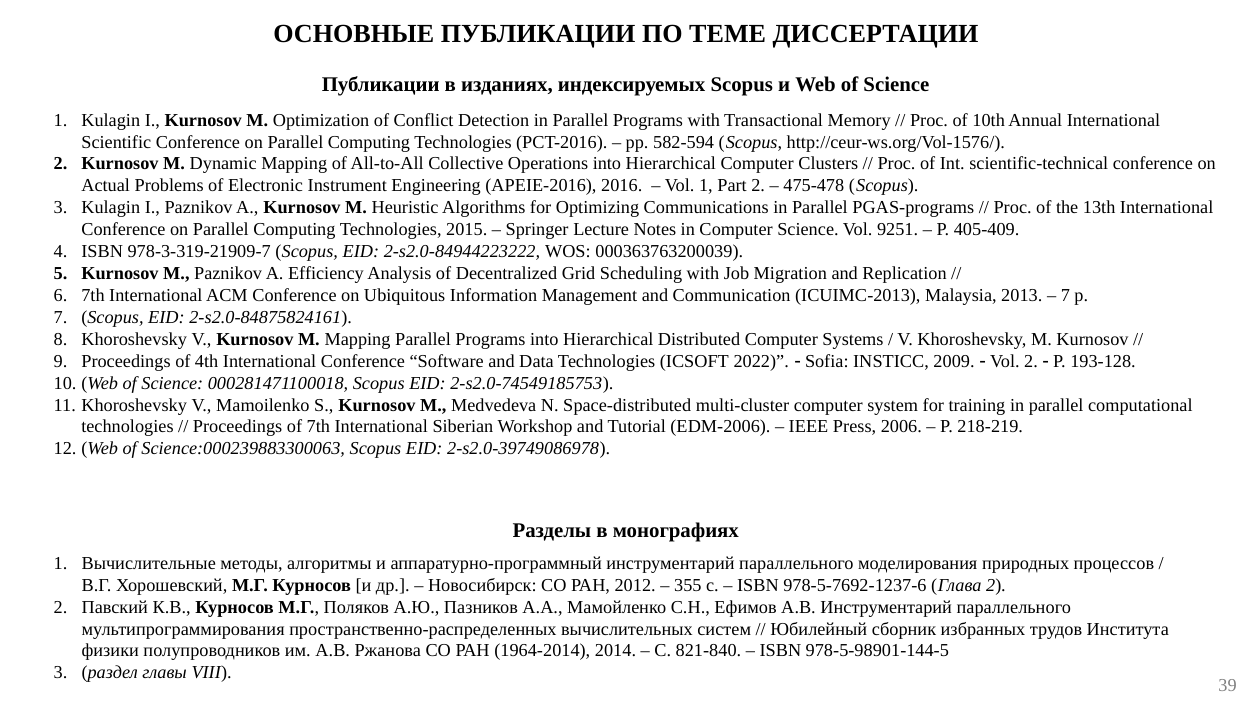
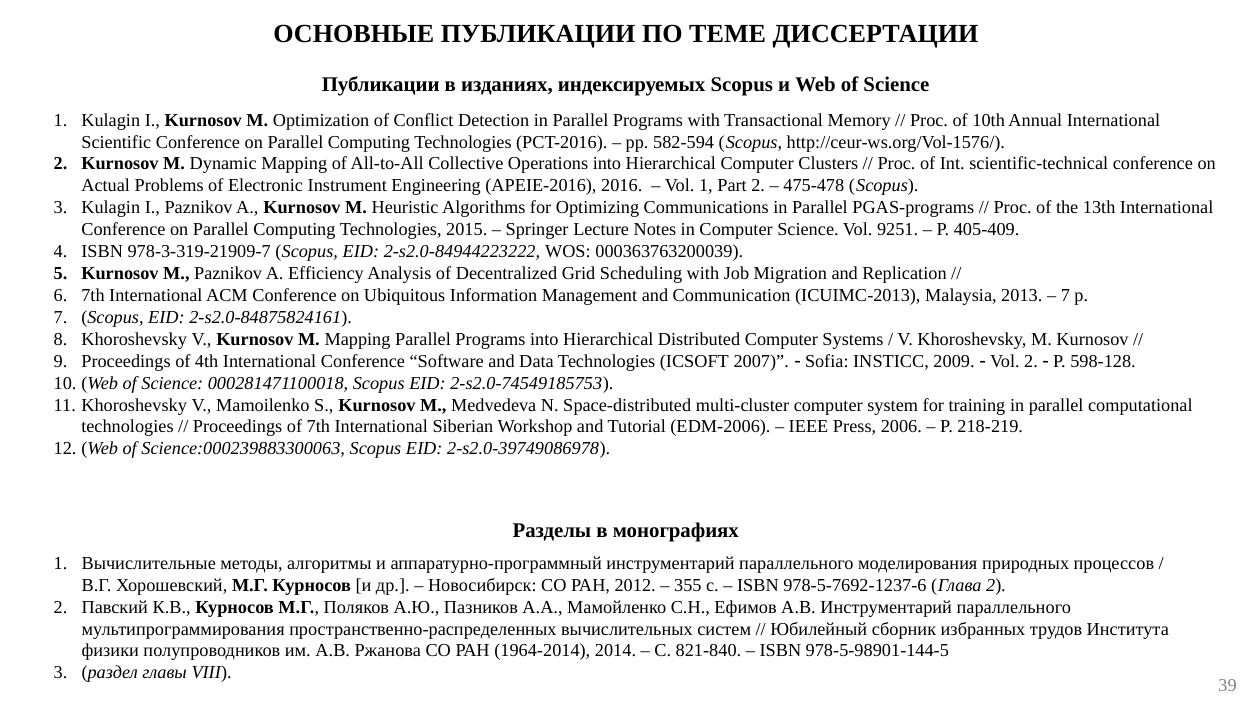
2022: 2022 -> 2007 (761, 361)
193‑128: 193‑128 -> 598‑128 (1103, 361)
